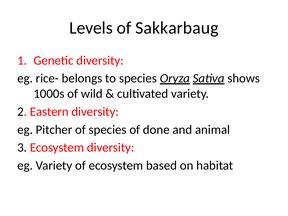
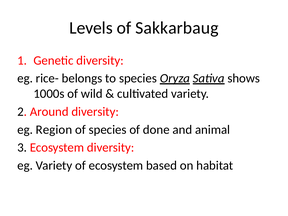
Eastern: Eastern -> Around (49, 112)
Pitcher: Pitcher -> Region (54, 130)
